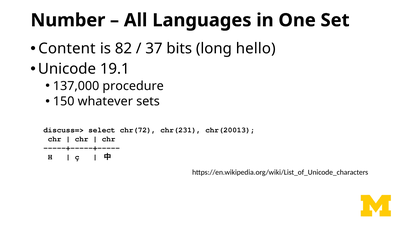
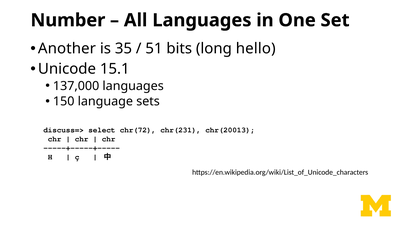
Content: Content -> Another (67, 49)
82: 82 -> 35 (123, 49)
37: 37 -> 51 (154, 49)
19.1: 19.1 -> 15.1 (115, 69)
137,000 procedure: procedure -> languages (133, 86)
whatever: whatever -> language (105, 102)
